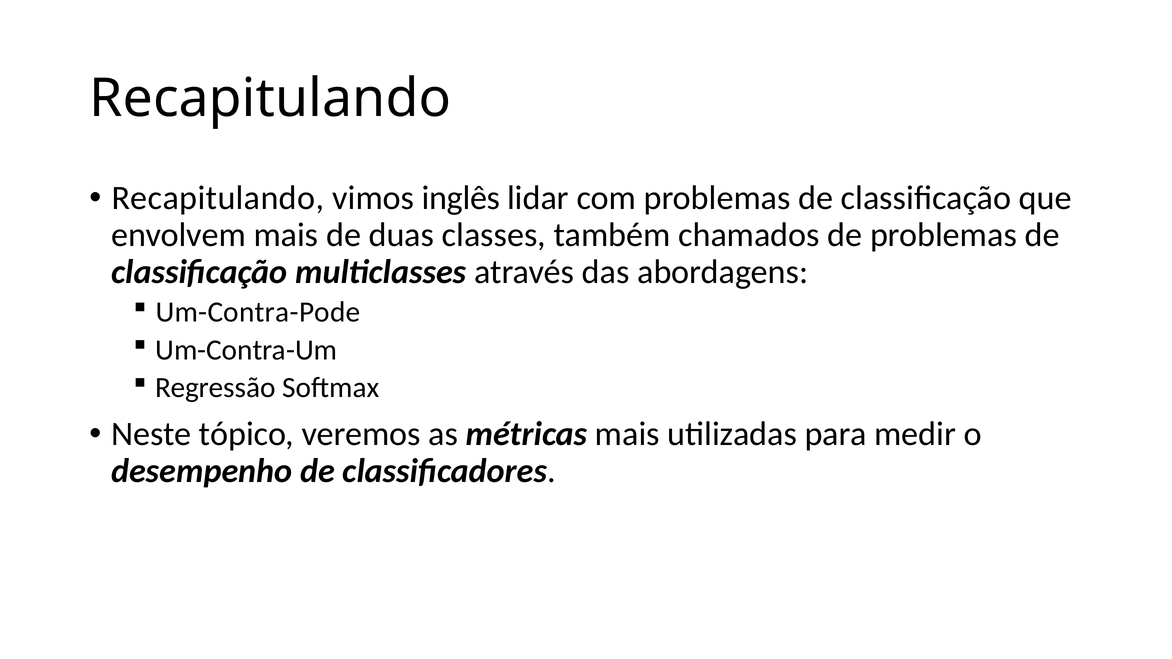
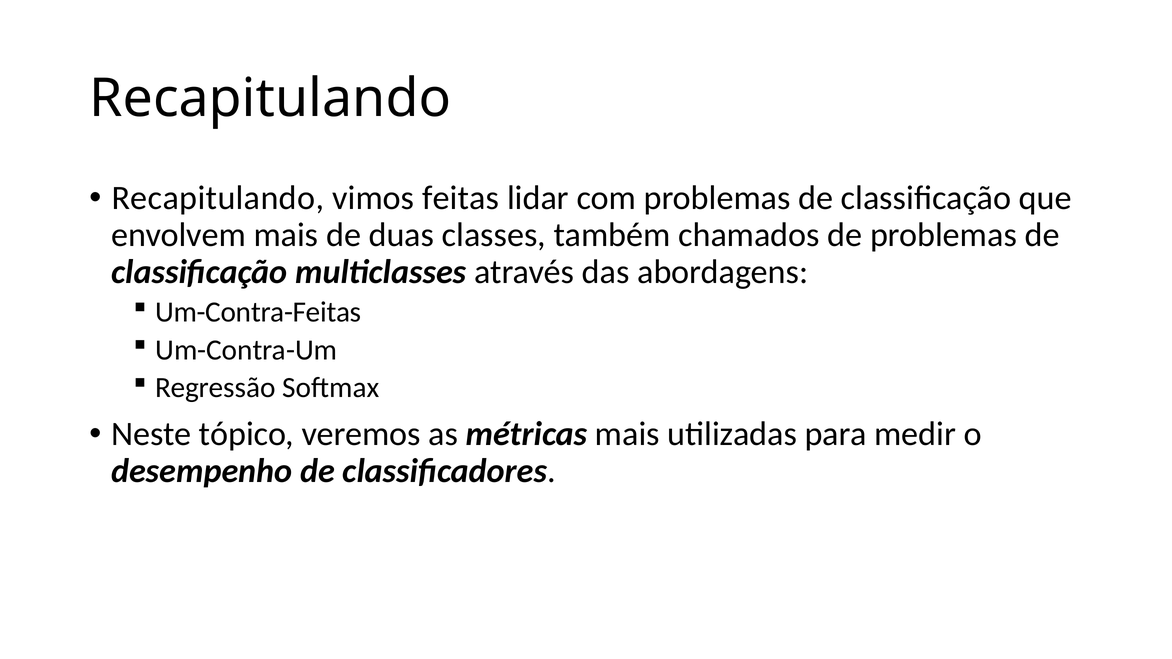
inglês: inglês -> feitas (461, 198)
Um-Contra-Pode: Um-Contra-Pode -> Um-Contra-Feitas (258, 312)
